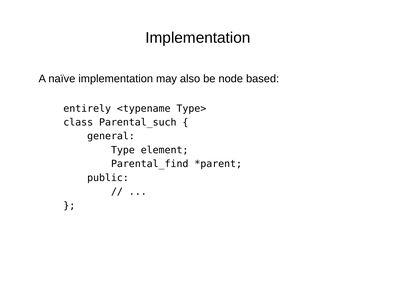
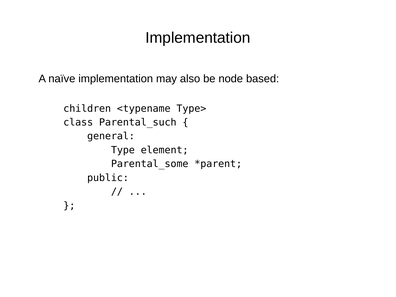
entirely: entirely -> children (87, 109)
Parental_find: Parental_find -> Parental_some (150, 164)
